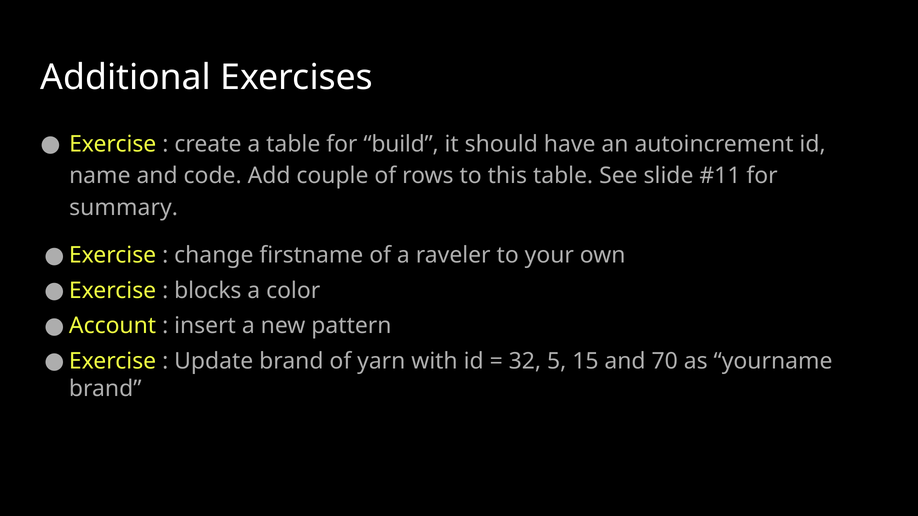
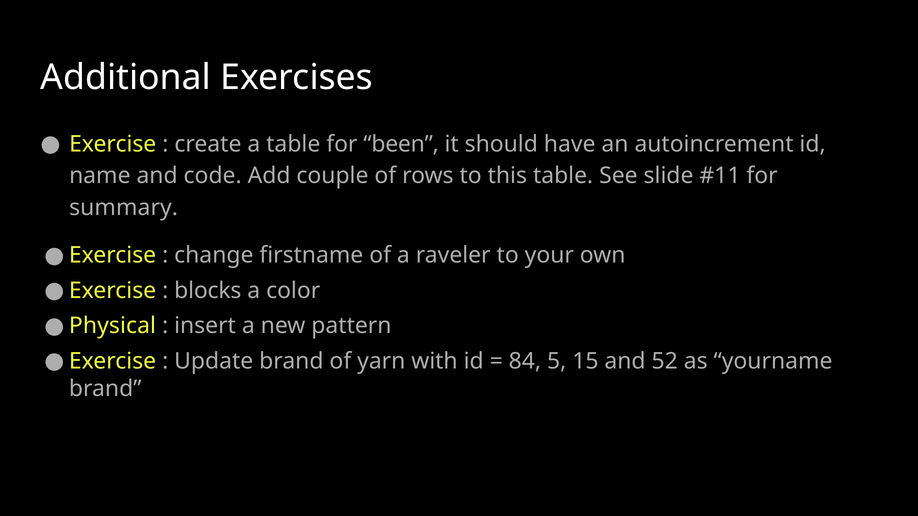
build: build -> been (401, 144)
Account: Account -> Physical (113, 326)
32: 32 -> 84 (525, 361)
70: 70 -> 52 (665, 361)
